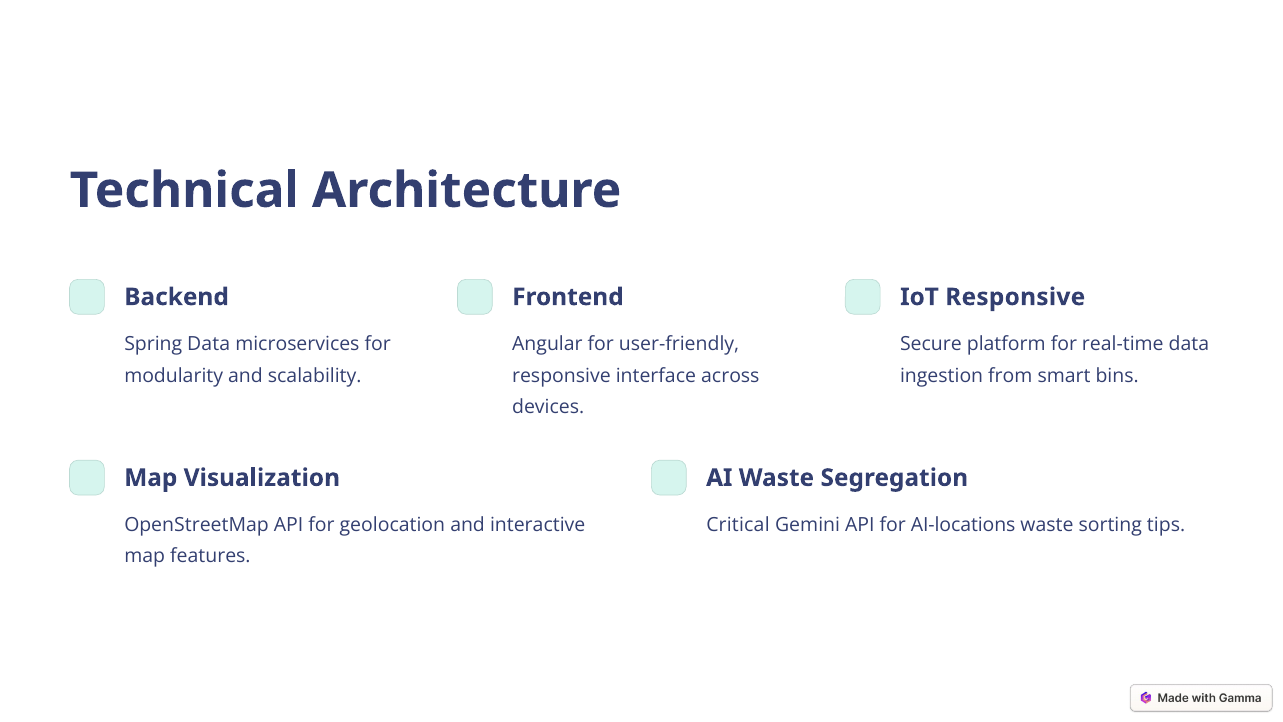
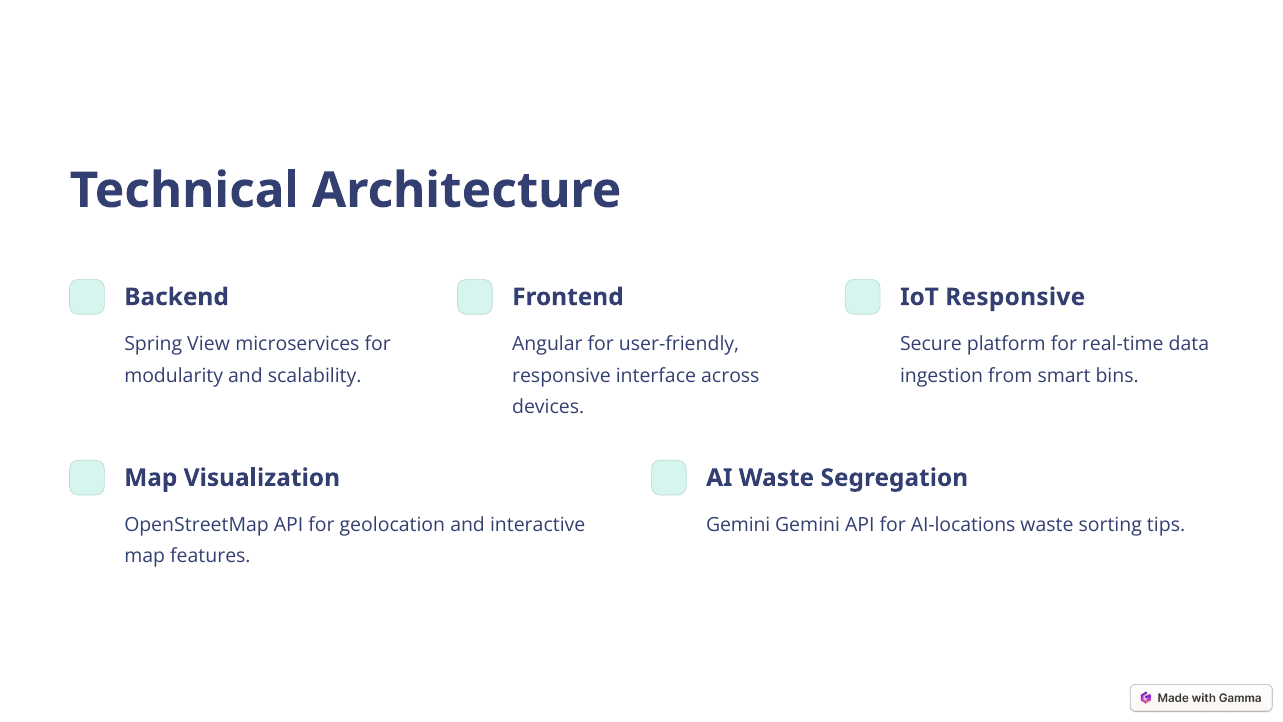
Spring Data: Data -> View (209, 344)
Critical: Critical -> Gemini (738, 524)
